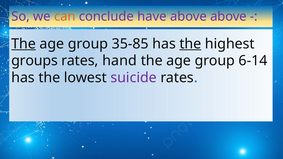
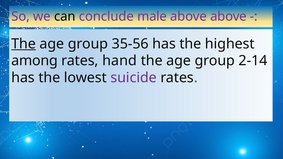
can colour: orange -> black (65, 16)
have: have -> male (152, 16)
35-85: 35-85 -> 35-56 (130, 44)
the underline: present -> none (190, 44)
groups: groups -> among (35, 61)
6-14: 6-14 -> 2-14 (253, 61)
